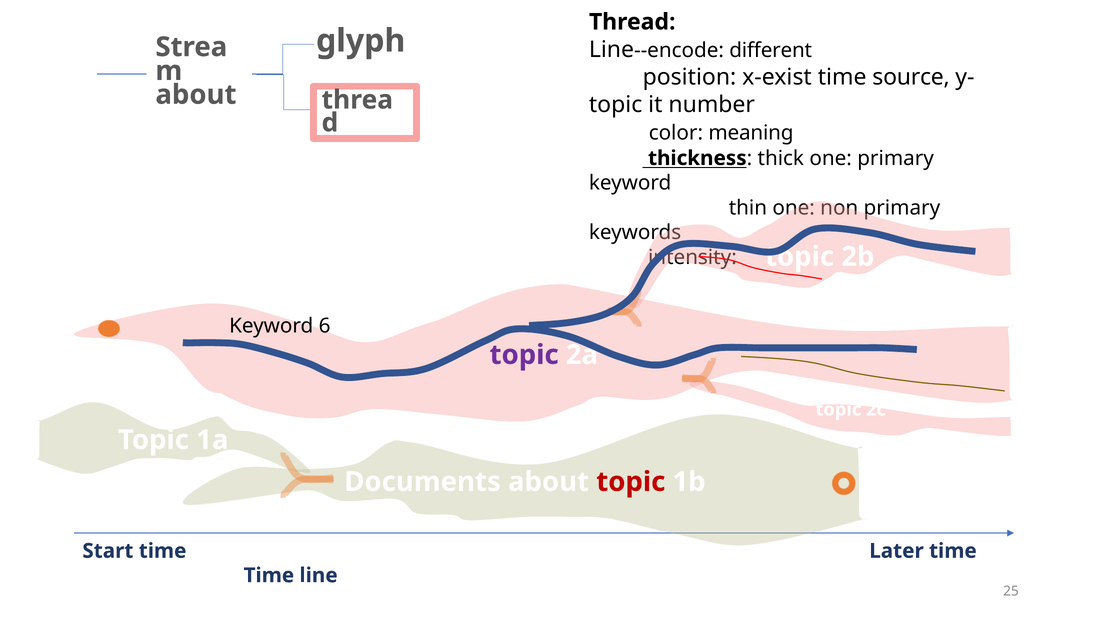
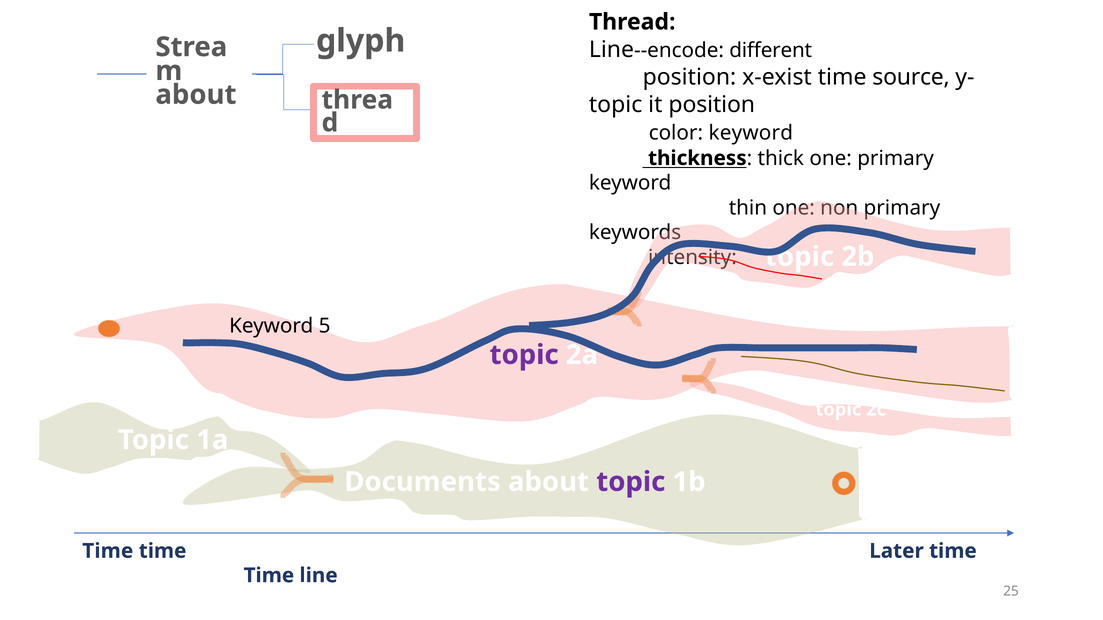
it number: number -> position (712, 105)
color meaning: meaning -> keyword (751, 133)
6: 6 -> 5 (325, 326)
topic colour: red -> purple (631, 482)
Start: Start -> Time (108, 551)
